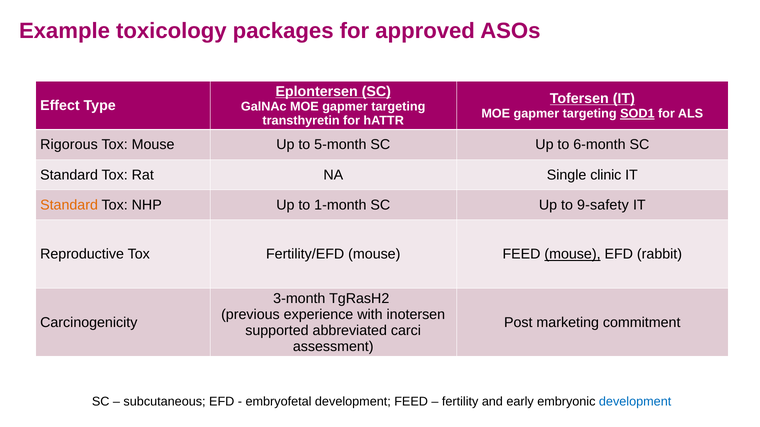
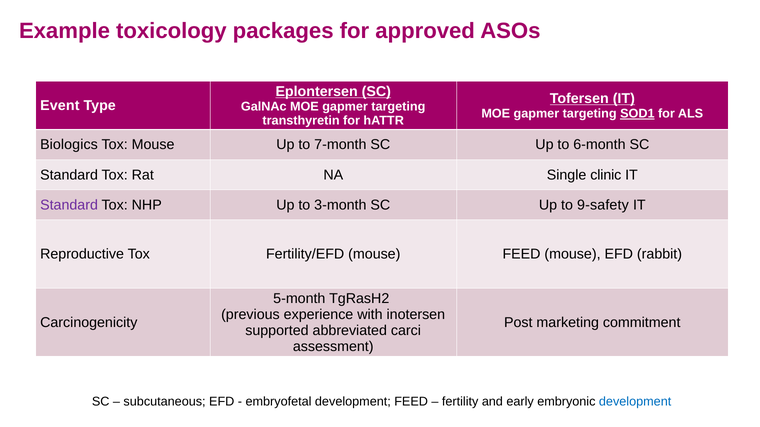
Effect: Effect -> Event (60, 106)
Rigorous: Rigorous -> Biologics (69, 145)
5-month: 5-month -> 7-month (340, 145)
Standard colour: orange -> purple (69, 205)
1-month: 1-month -> 3-month (340, 205)
mouse underline: present -> none (573, 255)
3-month: 3-month -> 5-month (299, 299)
